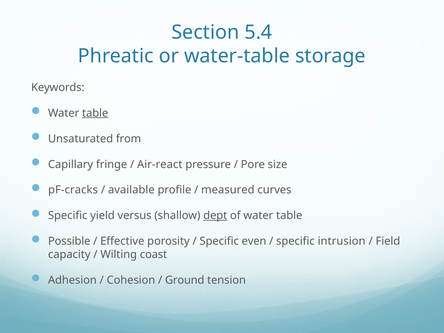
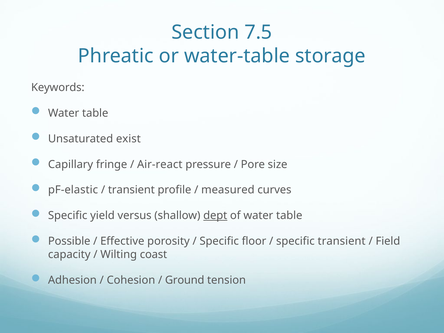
5.4: 5.4 -> 7.5 (258, 32)
table underline: present -> none (95, 113)
from: from -> exist (128, 139)
pF-cracks: pF-cracks -> pF-elastic (73, 190)
available: available -> transient (131, 190)
even: even -> floor (254, 241)
specific intrusion: intrusion -> transient (342, 241)
